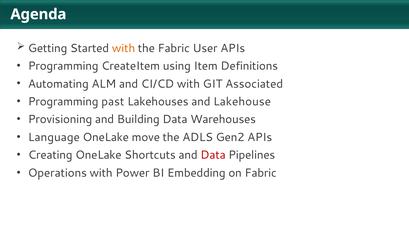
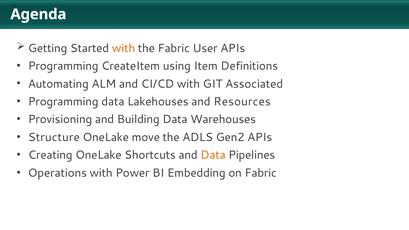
Programming past: past -> data (113, 102)
Lakehouse: Lakehouse -> Resources (242, 102)
Language: Language -> Structure (54, 137)
Data colour: red -> orange (213, 155)
